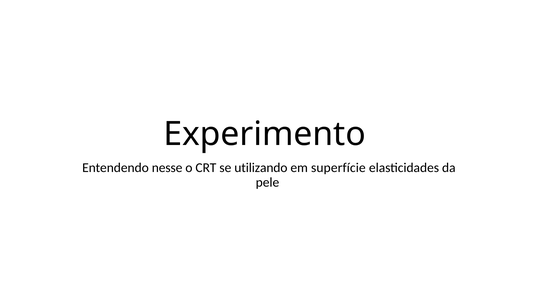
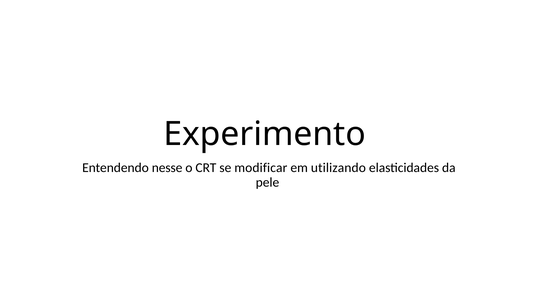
utilizando: utilizando -> modificar (261, 168)
superfície: superfície -> utilizando (338, 168)
